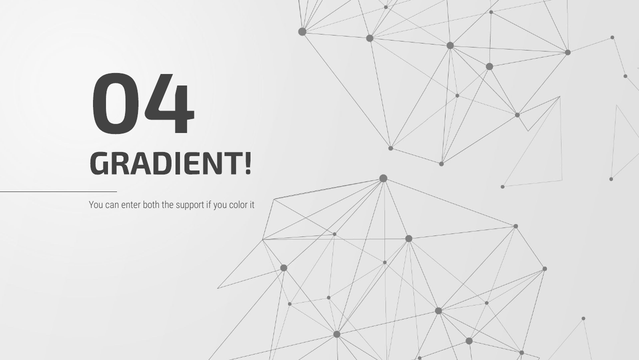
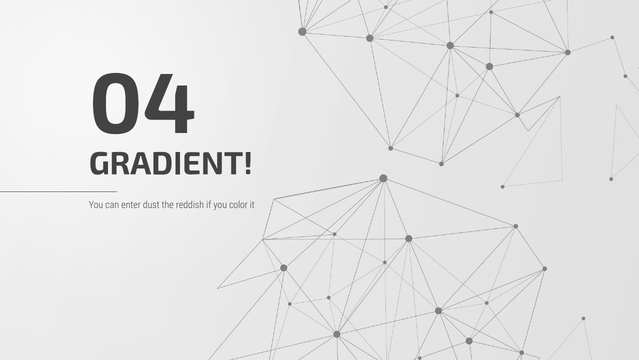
both: both -> dust (151, 205)
support: support -> reddish (190, 205)
